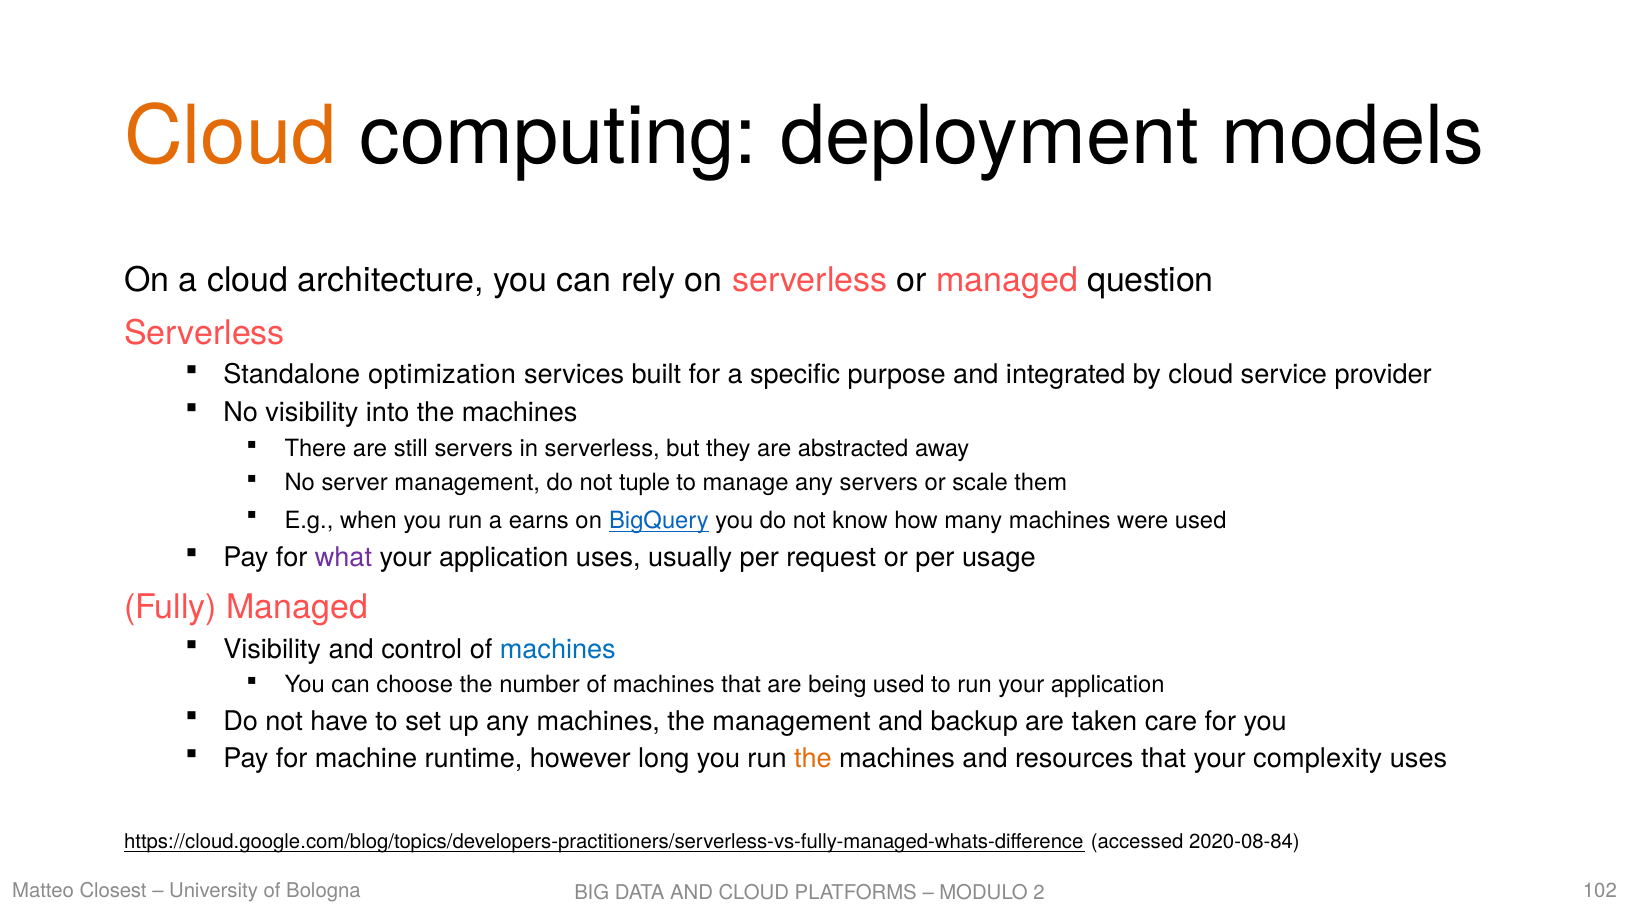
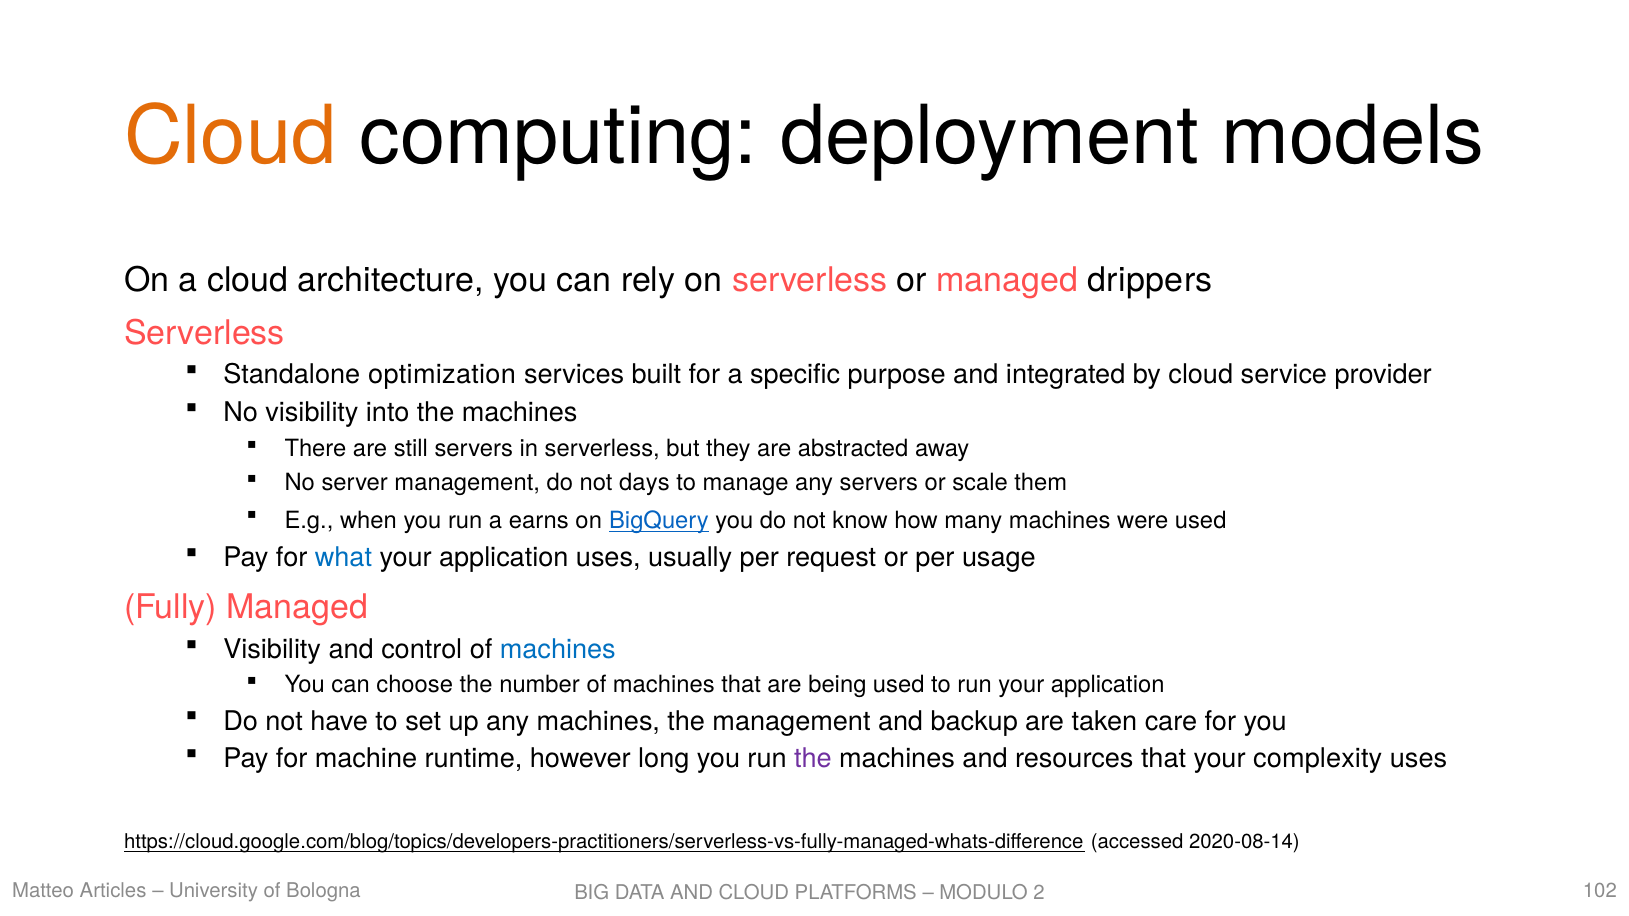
question: question -> drippers (1150, 280)
tuple: tuple -> days (644, 483)
what colour: purple -> blue (343, 558)
the colour: orange -> purple (813, 759)
2020-08-84: 2020-08-84 -> 2020-08-14 (1244, 842)
Closest: Closest -> Articles (113, 891)
